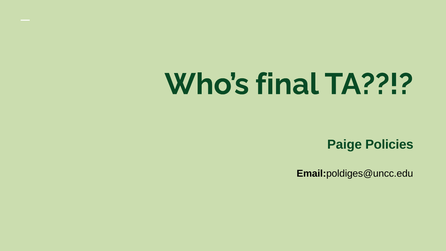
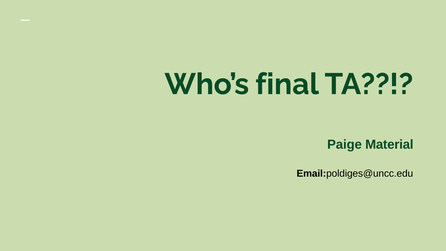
Policies: Policies -> Material (389, 144)
